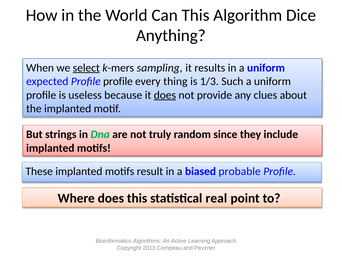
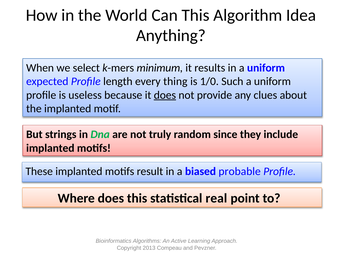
Dice: Dice -> Idea (301, 15)
select underline: present -> none (86, 68)
sampling: sampling -> minimum (160, 68)
Profile profile: profile -> length (118, 82)
1/3: 1/3 -> 1/0 (209, 82)
